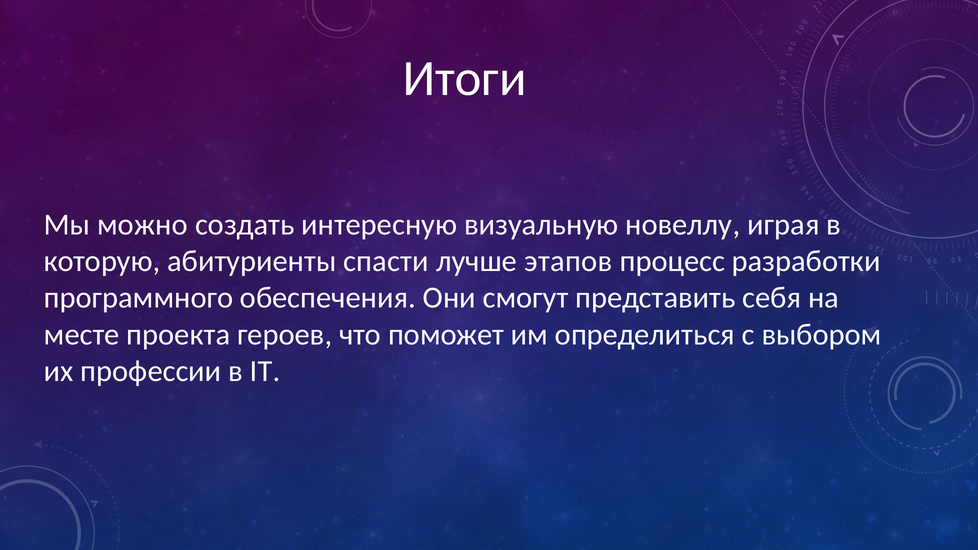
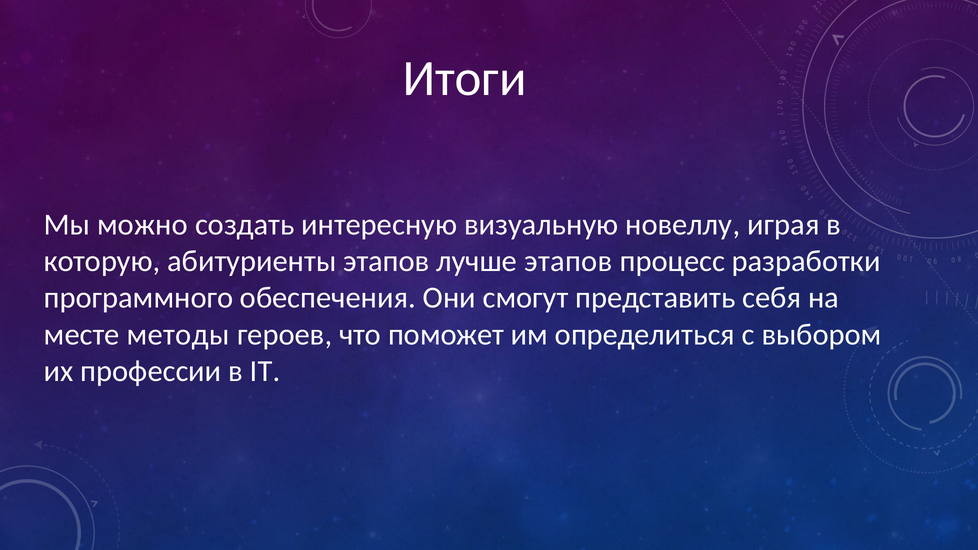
абитуриенты спасти: спасти -> этапов (386, 261)
проекта: проекта -> методы (178, 335)
